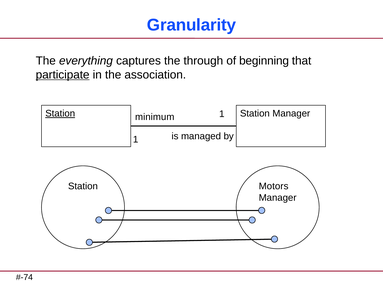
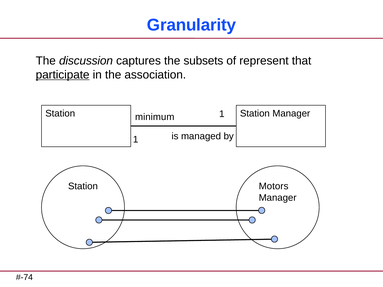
everything: everything -> discussion (86, 61)
through: through -> subsets (203, 61)
beginning: beginning -> represent (264, 61)
Station underline: present -> none (60, 114)
